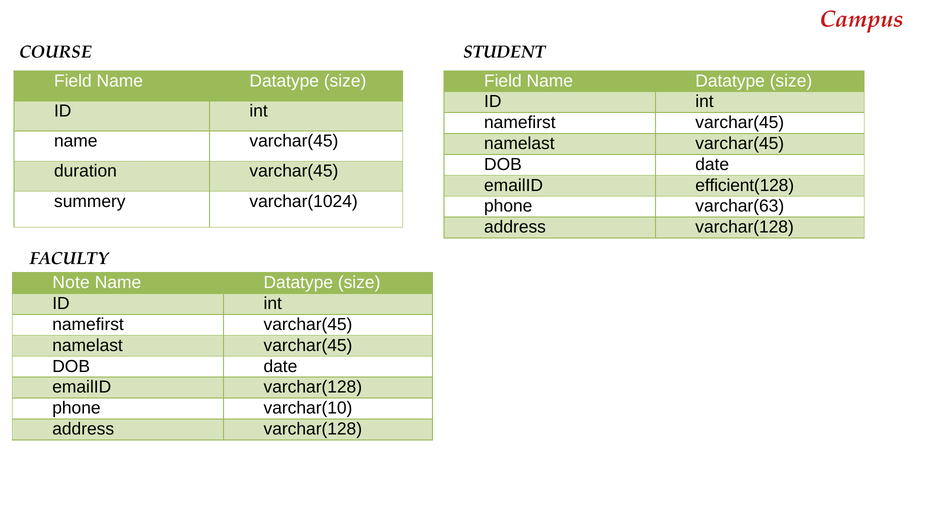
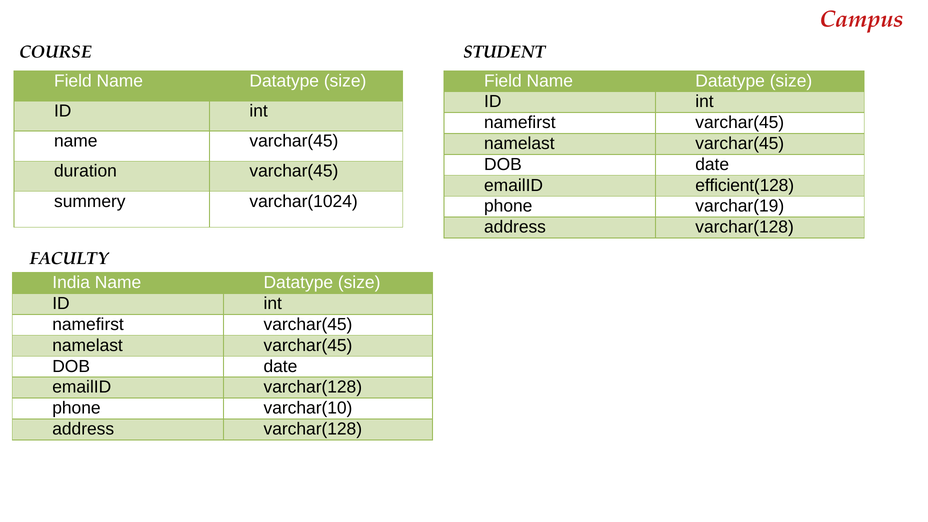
varchar(63: varchar(63 -> varchar(19 (740, 206)
Note: Note -> India (71, 283)
